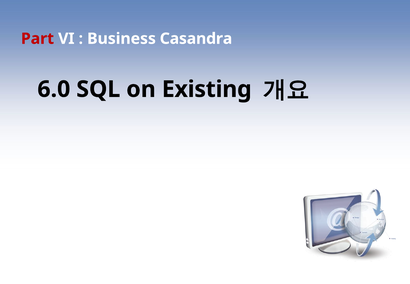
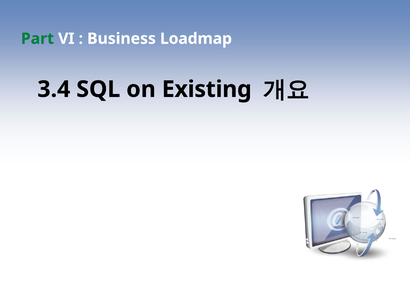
Part colour: red -> green (37, 39)
Casandra: Casandra -> Loadmap (196, 39)
6.0: 6.0 -> 3.4 (54, 89)
